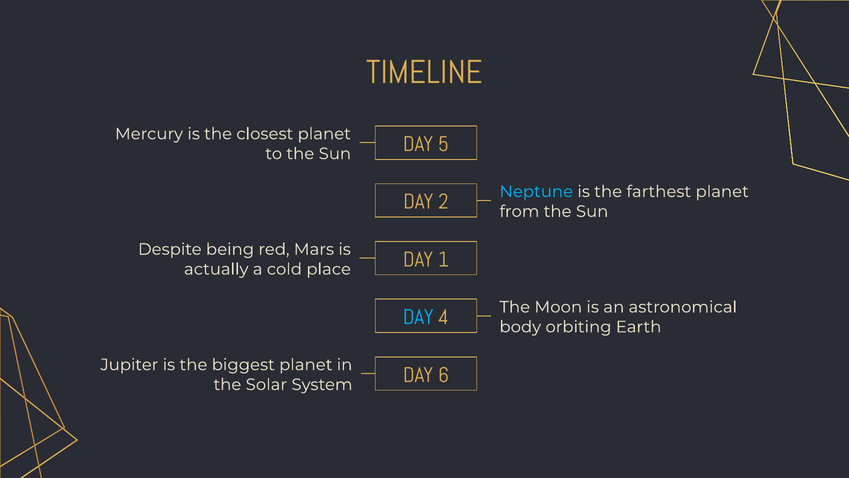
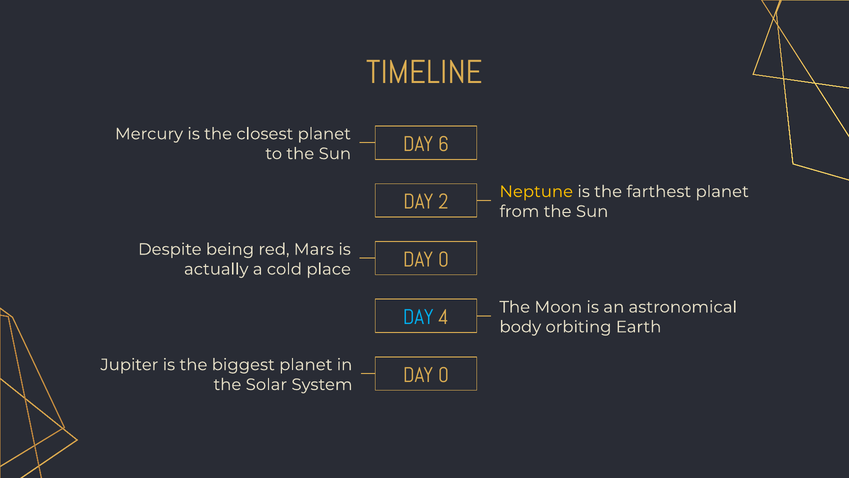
5: 5 -> 6 (443, 144)
Neptune colour: light blue -> yellow (536, 191)
1: 1 -> 0 (443, 259)
6: 6 -> 0 (443, 375)
